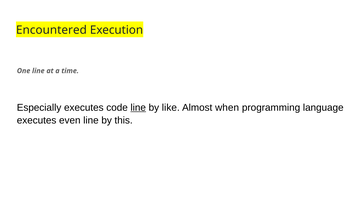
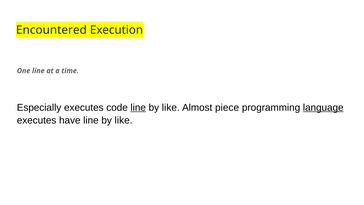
when: when -> piece (227, 107)
language underline: none -> present (323, 107)
even: even -> have (70, 120)
this: this -> like (124, 120)
